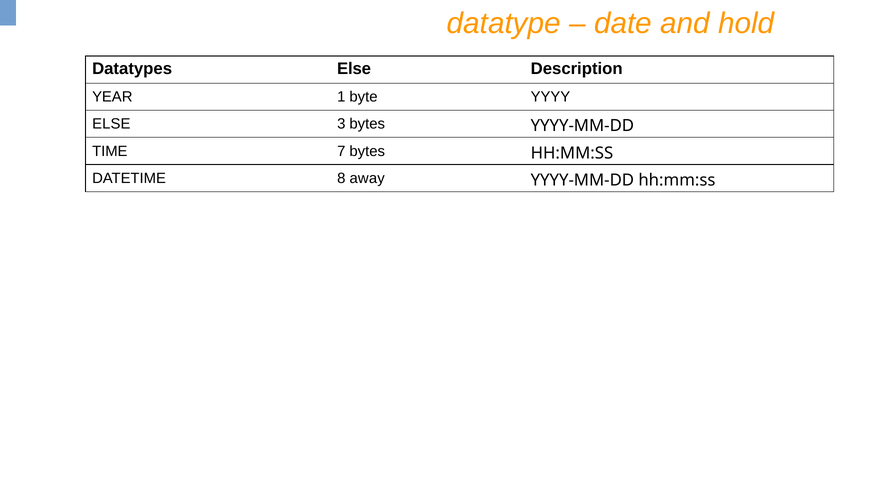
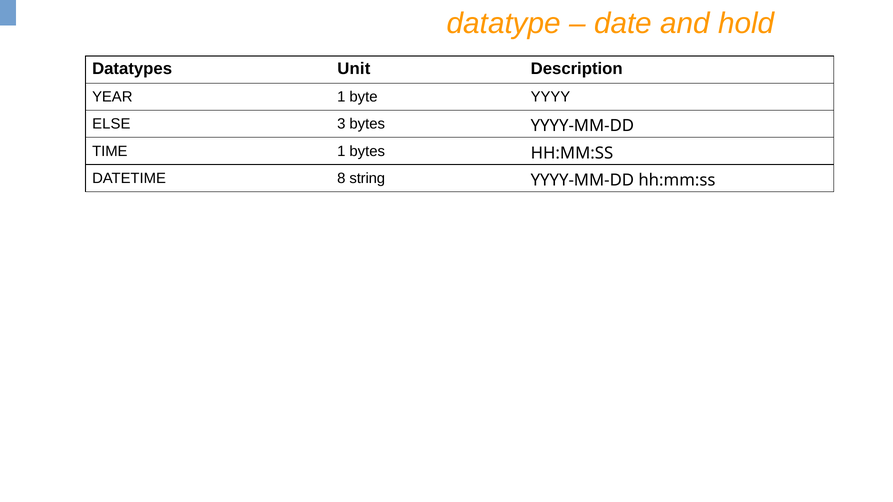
Datatypes Else: Else -> Unit (354, 69)
TIME 7: 7 -> 1 (341, 151)
away: away -> string (367, 178)
